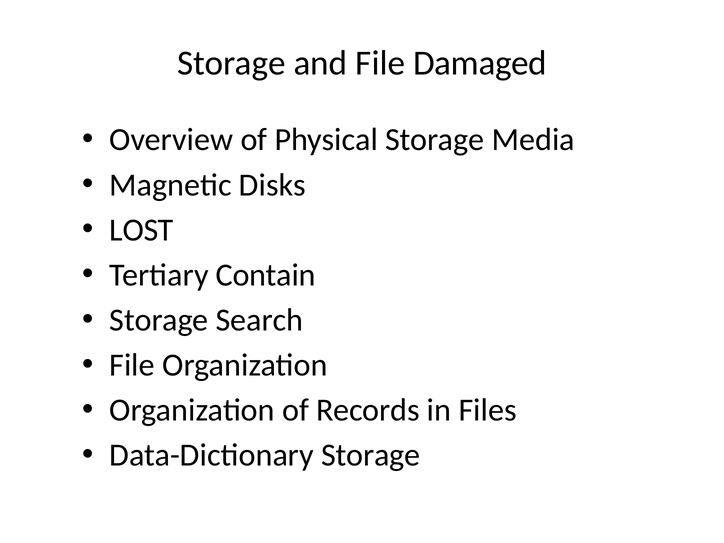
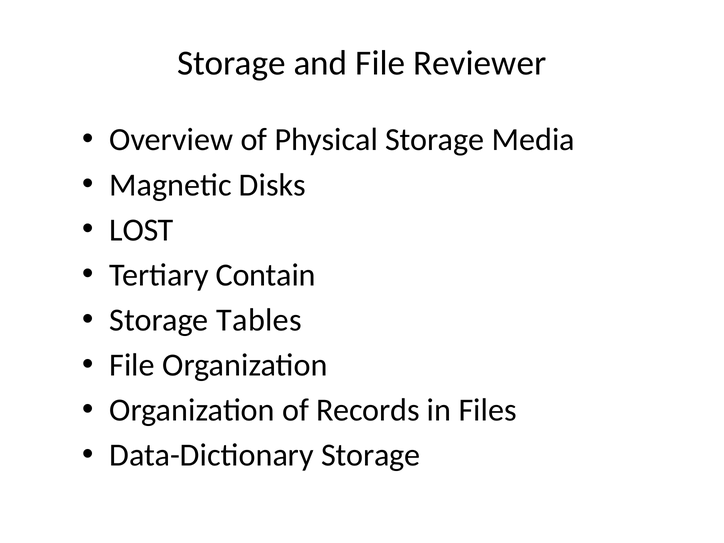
Damaged: Damaged -> Reviewer (480, 63)
Search: Search -> Tables (259, 320)
